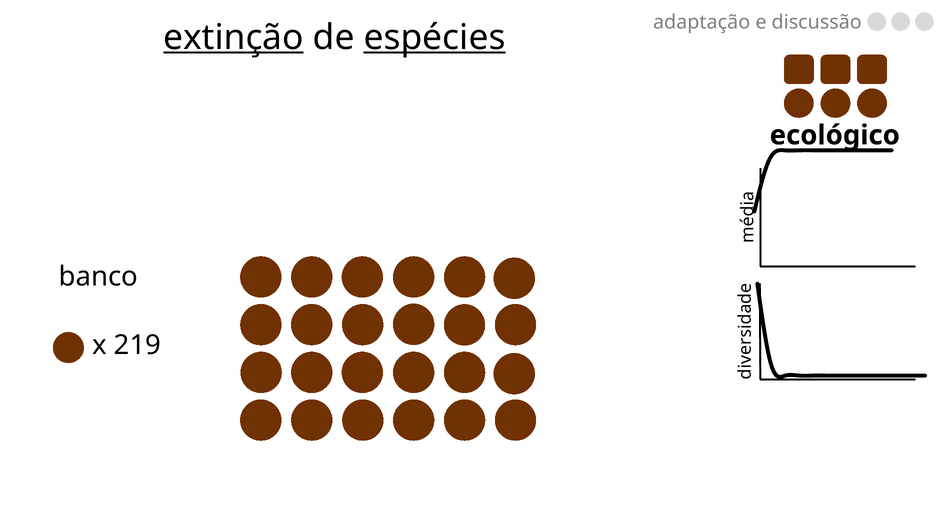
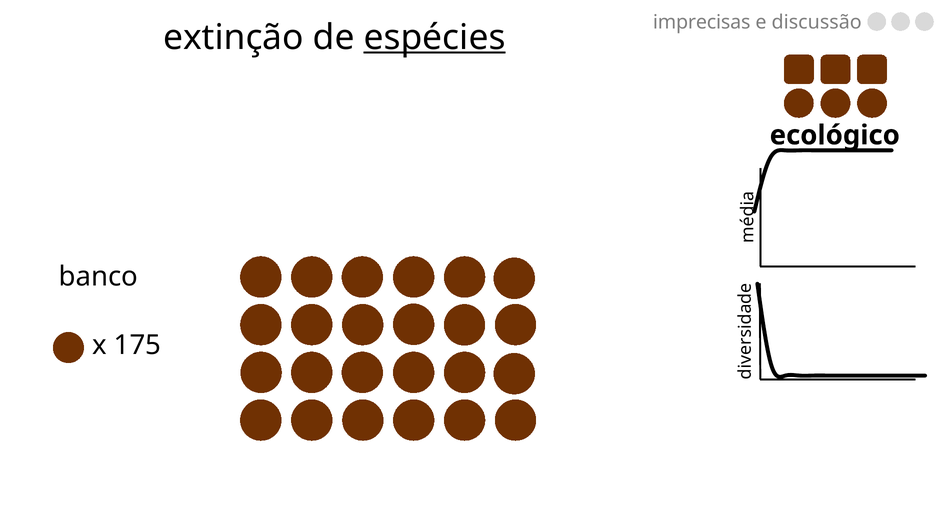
adaptação: adaptação -> imprecisas (702, 22)
extinção underline: present -> none (234, 37)
219: 219 -> 175 (137, 345)
